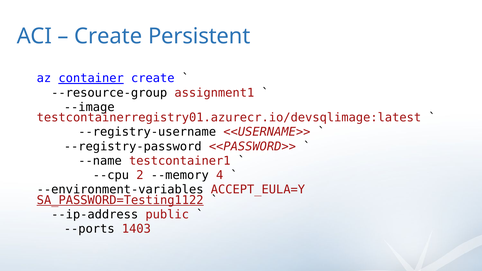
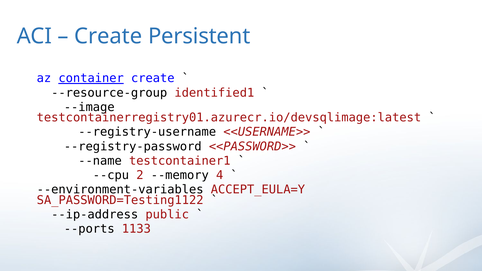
assignment1: assignment1 -> identified1 (214, 93)
SA_PASSWORD=Testing1122 underline: present -> none (120, 200)
1403: 1403 -> 1133 (136, 229)
